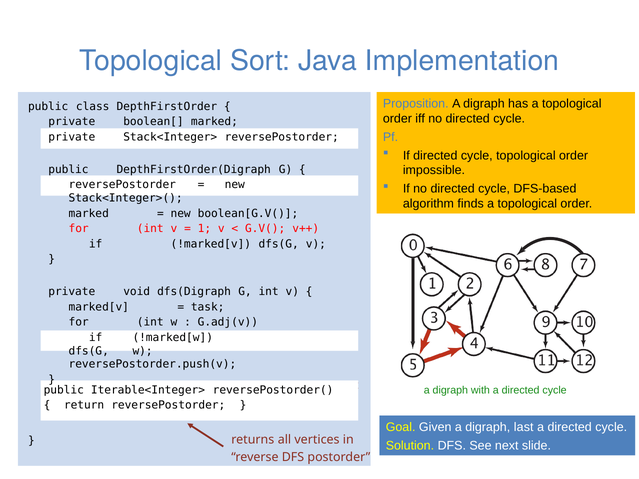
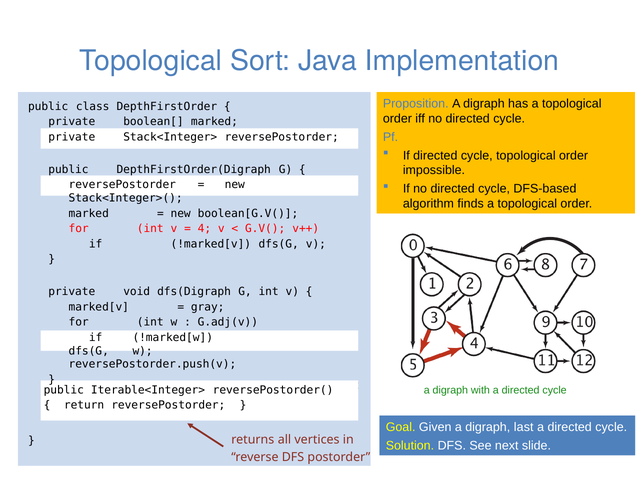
1: 1 -> 4 (204, 229)
task: task -> gray (208, 307)
